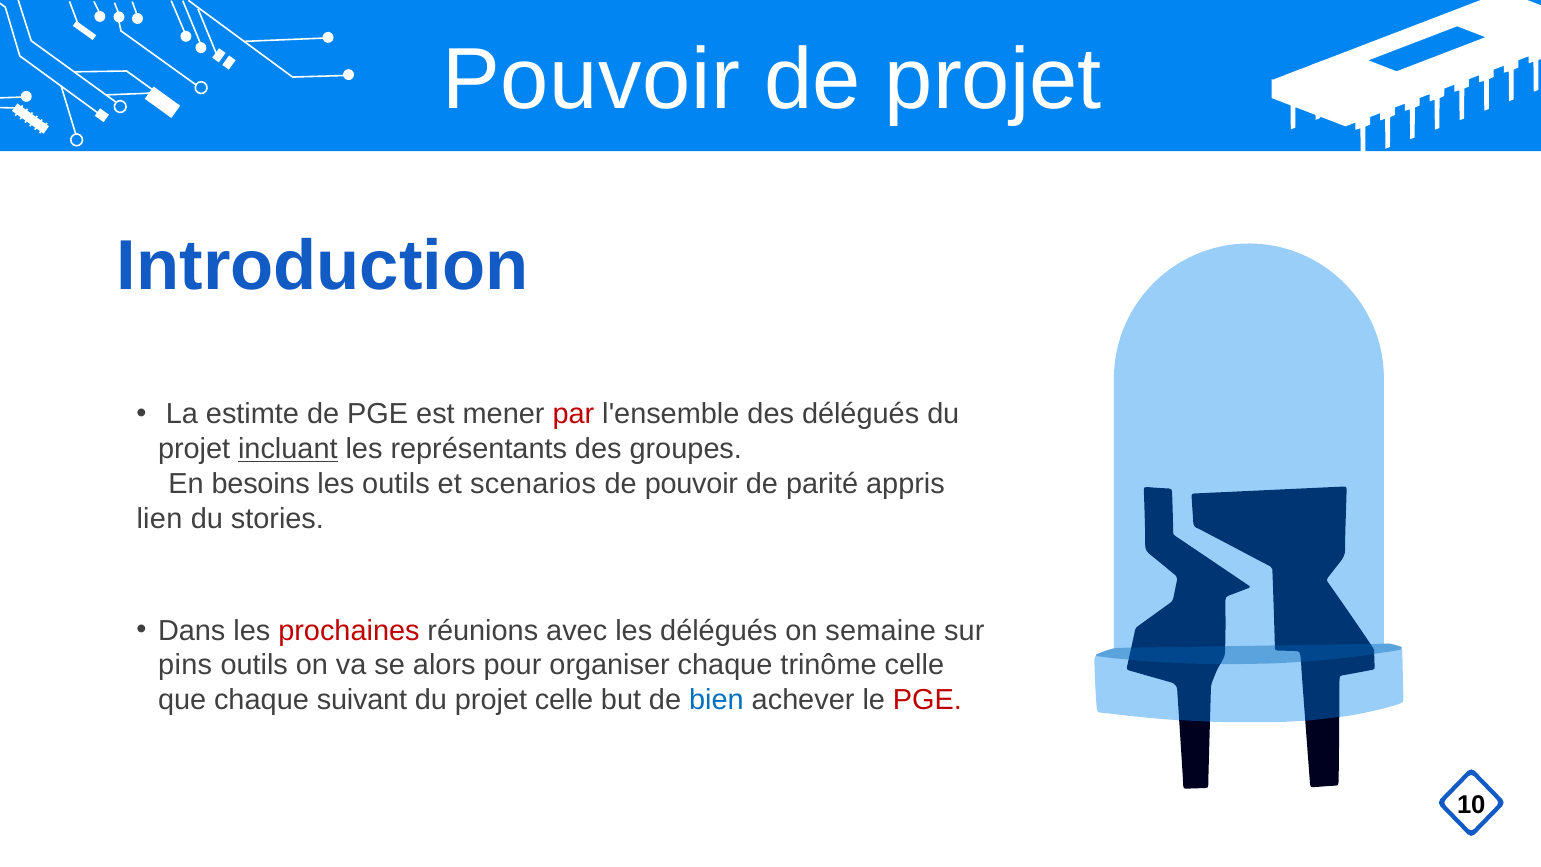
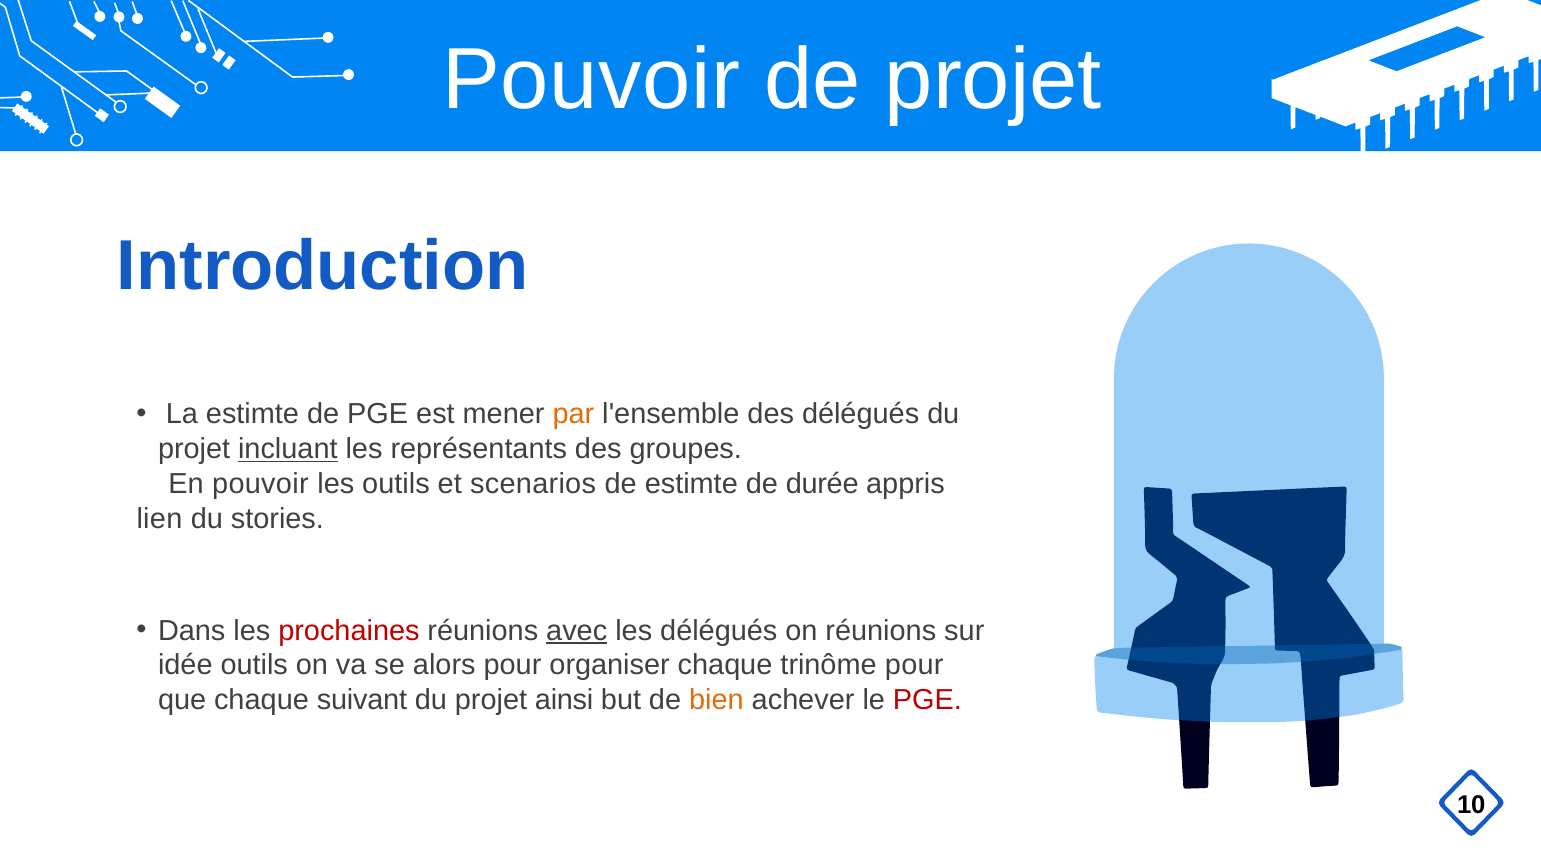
par colour: red -> orange (573, 414)
En besoins: besoins -> pouvoir (260, 484)
de pouvoir: pouvoir -> estimte (691, 484)
parité: parité -> durée (822, 484)
avec underline: none -> present (577, 630)
on semaine: semaine -> réunions (881, 630)
pins: pins -> idée (185, 665)
trinôme celle: celle -> pour (914, 665)
projet celle: celle -> ainsi (564, 700)
bien colour: blue -> orange (716, 700)
